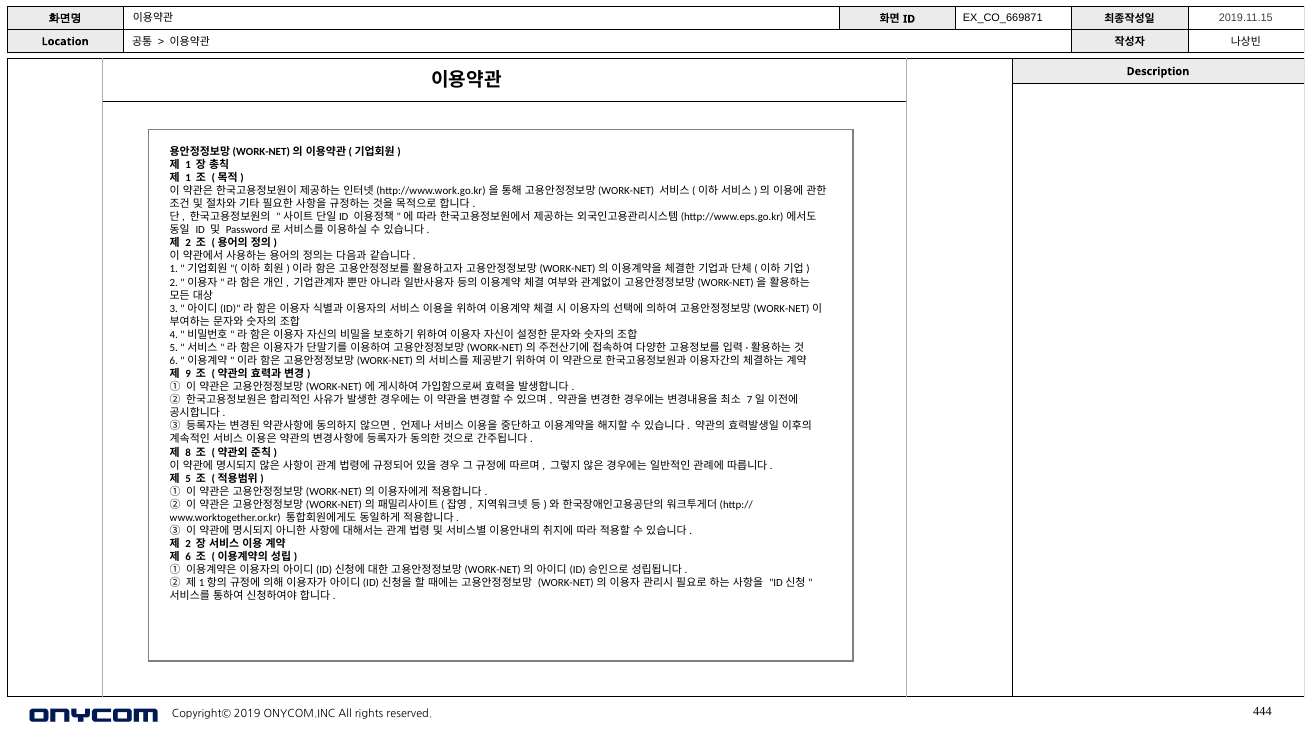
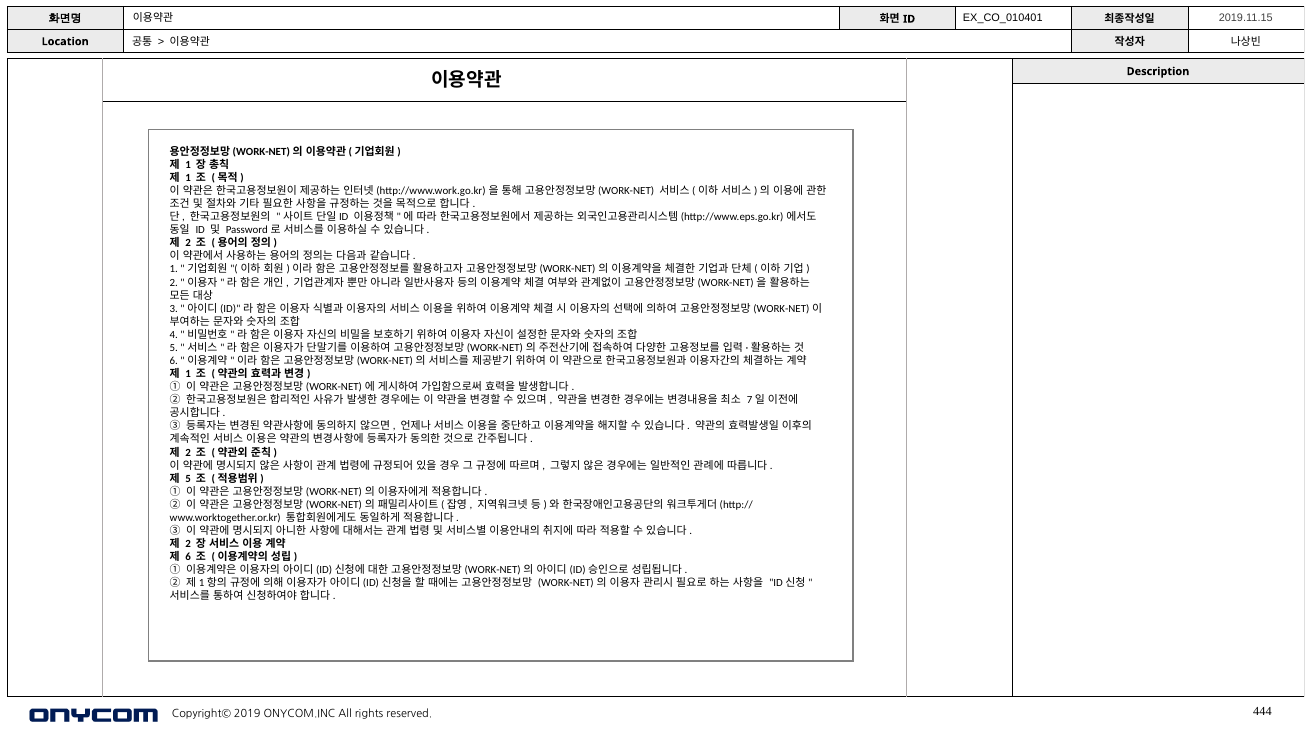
EX_CO_669871: EX_CO_669871 -> EX_CO_010401 (1003, 18)
9: 9 -> 1 (188, 374)
8: 8 -> 2 (188, 453)
